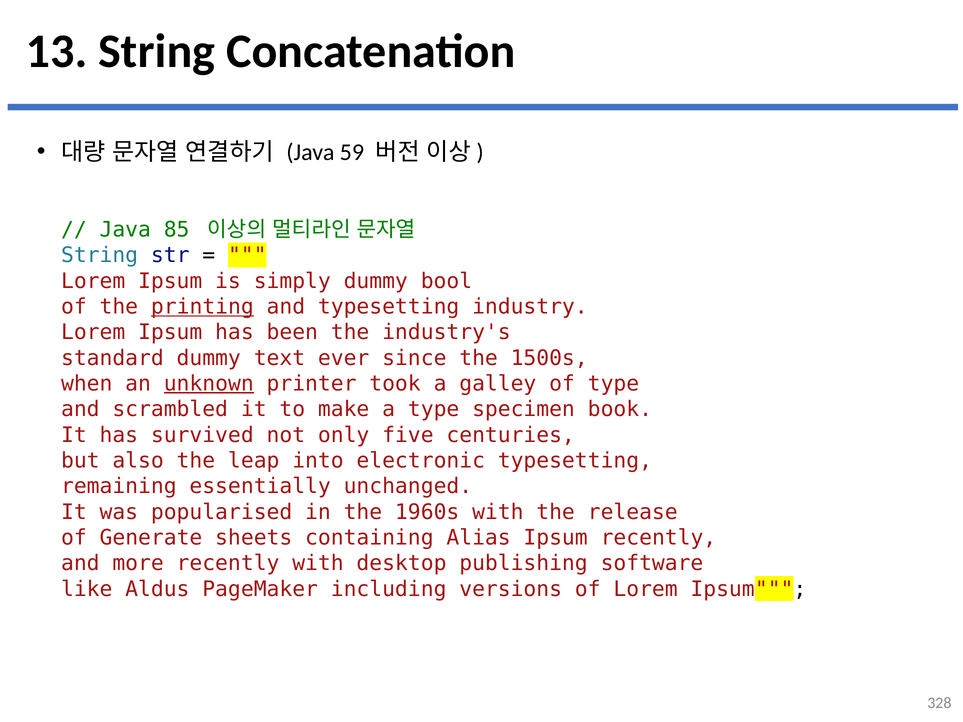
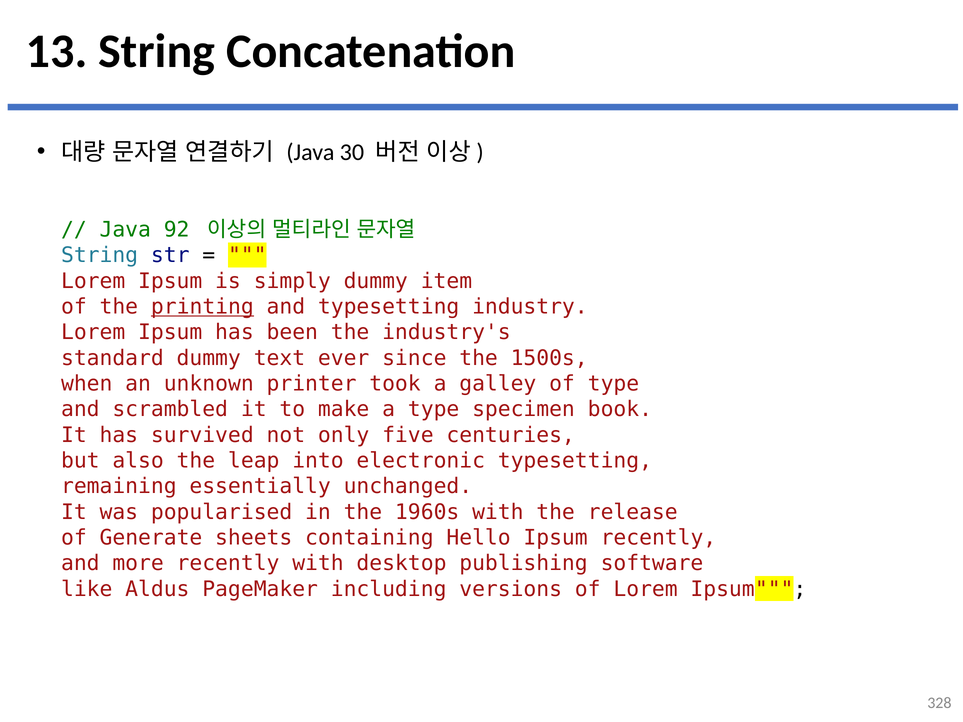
59: 59 -> 30 (352, 152)
85: 85 -> 92 (177, 230)
bool: bool -> item (446, 281)
unknown underline: present -> none (209, 384)
Alias: Alias -> Hello (479, 538)
